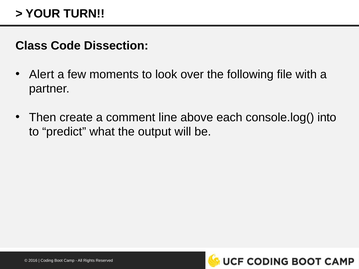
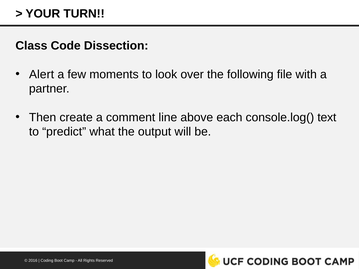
into: into -> text (327, 117)
